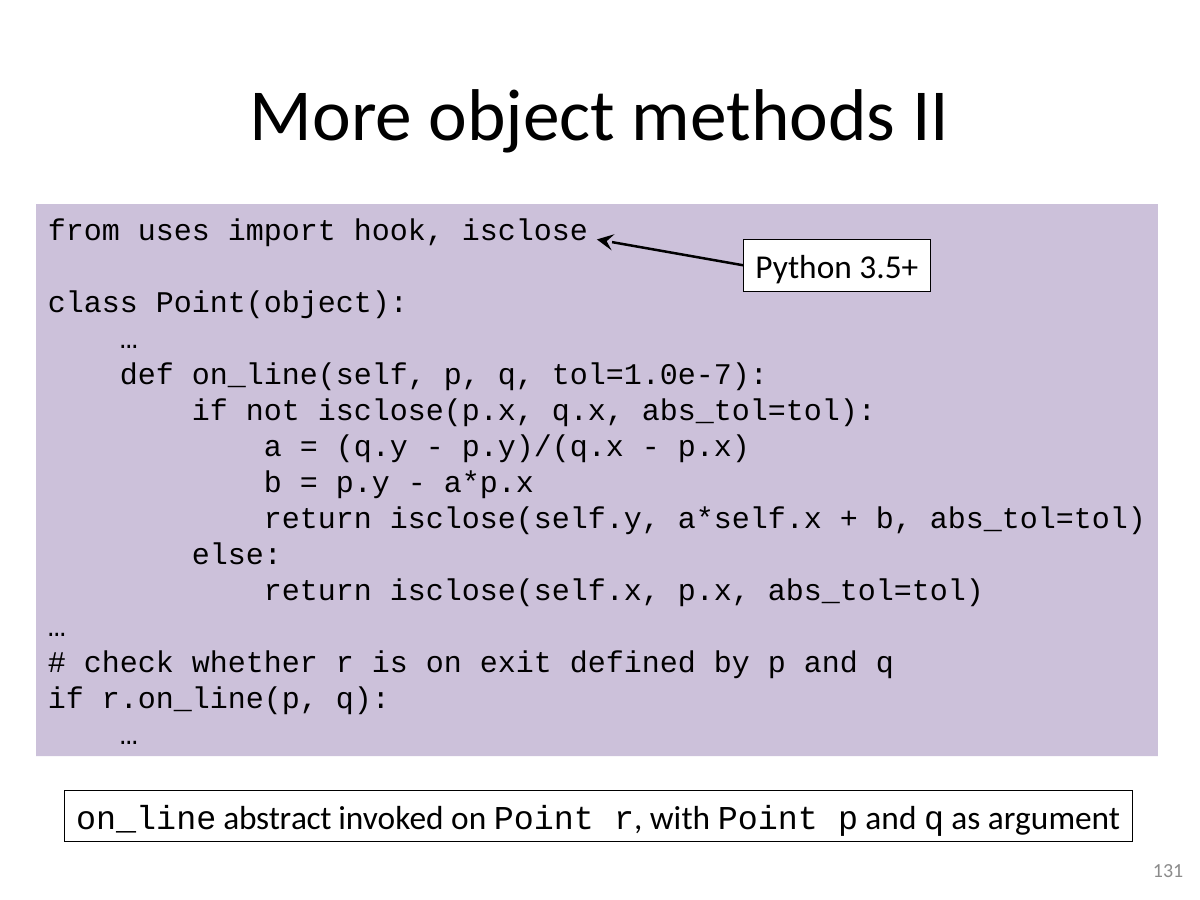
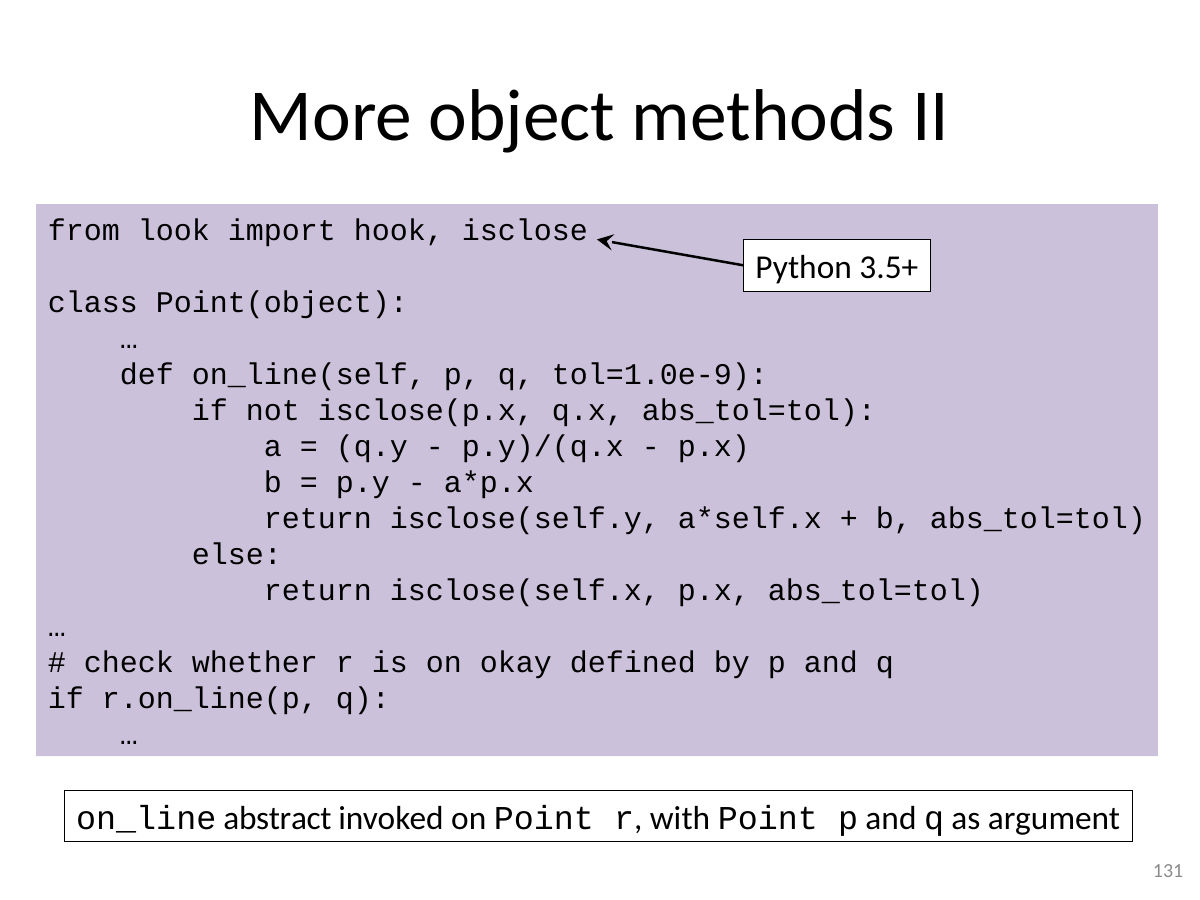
uses: uses -> look (174, 230)
tol=1.0e-7: tol=1.0e-7 -> tol=1.0e-9 (660, 374)
exit: exit -> okay (516, 662)
